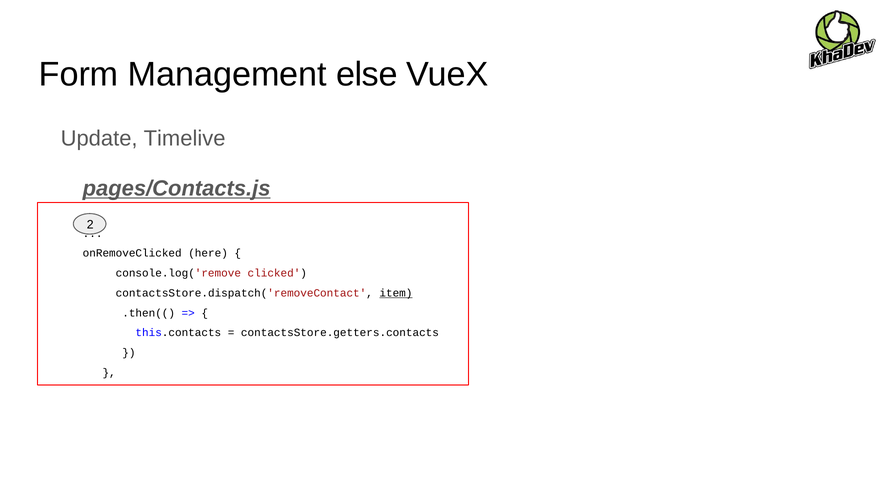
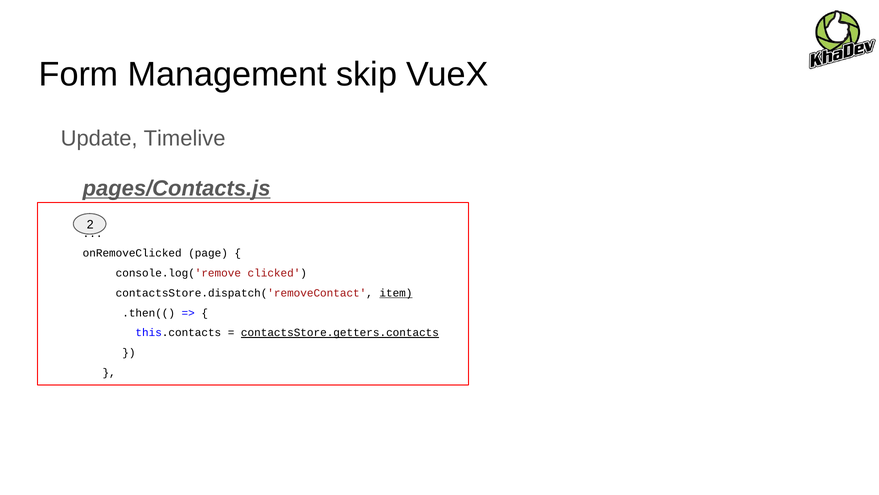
else: else -> skip (367, 74)
here: here -> page (208, 253)
contactsStore.getters.contacts underline: none -> present (340, 332)
